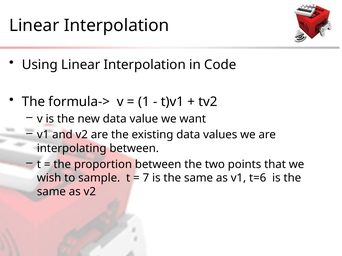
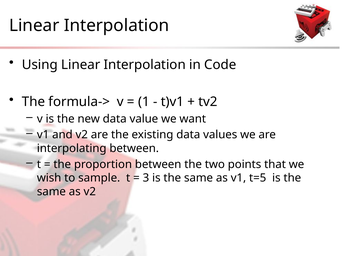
7: 7 -> 3 (146, 178)
t=6: t=6 -> t=5 (258, 178)
